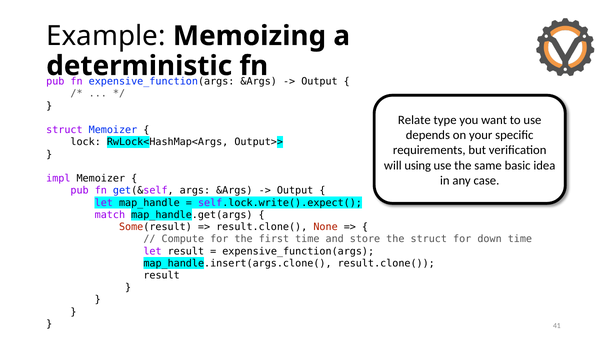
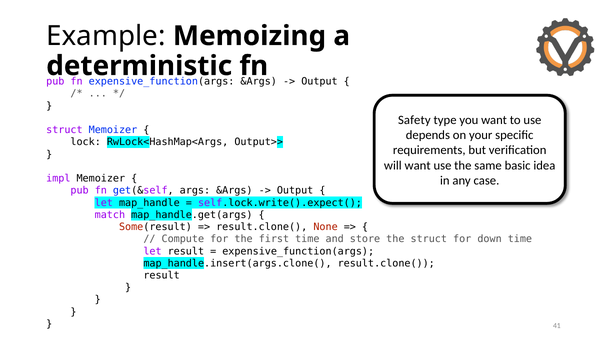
Relate: Relate -> Safety (414, 120)
will using: using -> want (418, 166)
